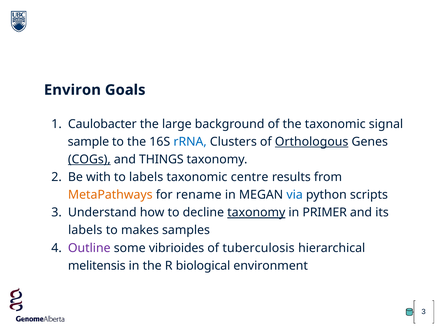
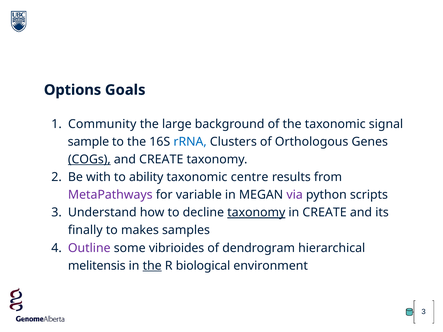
Environ: Environ -> Options (73, 90)
Caulobacter: Caulobacter -> Community (102, 124)
Orthologous underline: present -> none (312, 142)
and THINGS: THINGS -> CREATE (161, 160)
to labels: labels -> ability (146, 177)
MetaPathways colour: orange -> purple (110, 195)
rename: rename -> variable (199, 195)
via colour: blue -> purple (295, 195)
in PRIMER: PRIMER -> CREATE (325, 213)
labels: labels -> finally (85, 230)
tuberculosis: tuberculosis -> dendrogram (259, 248)
the underline: none -> present (152, 266)
